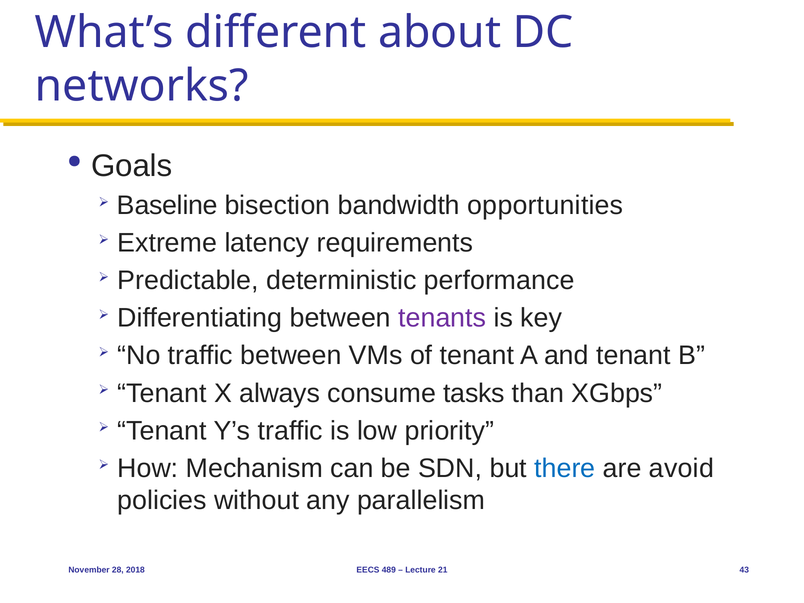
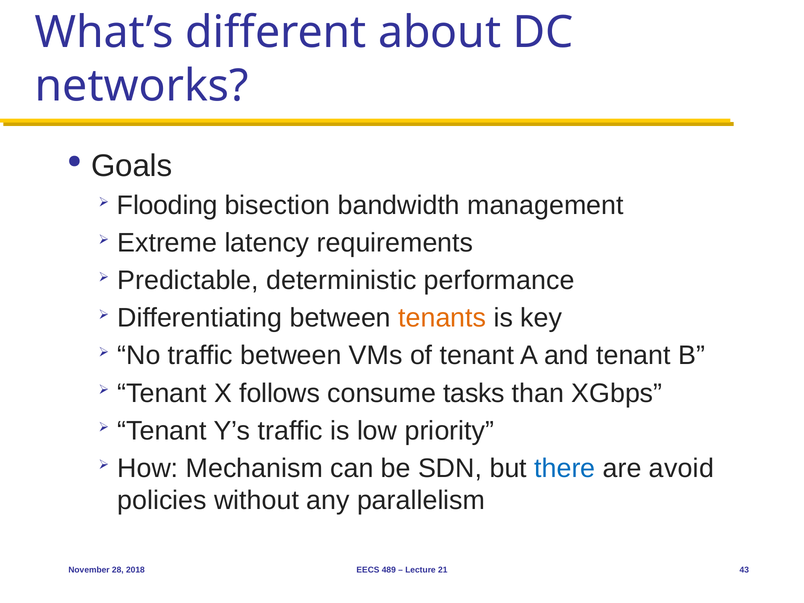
Baseline: Baseline -> Flooding (167, 206)
opportunities: opportunities -> management (545, 206)
tenants colour: purple -> orange (442, 318)
always: always -> follows (280, 393)
